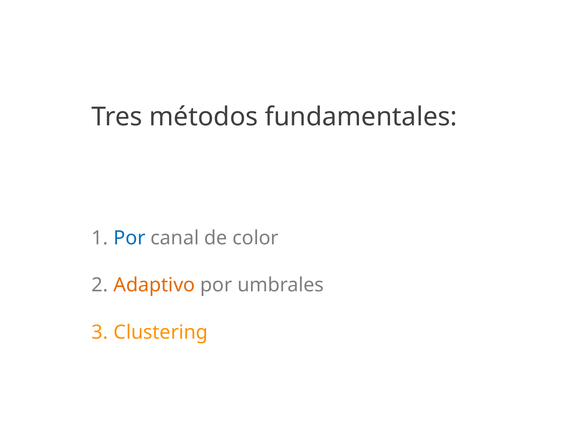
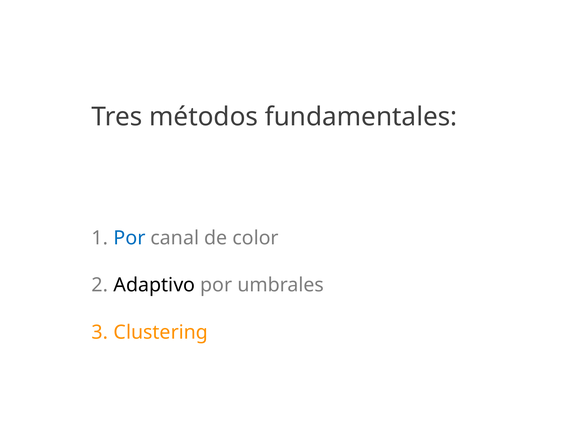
Adaptivo colour: orange -> black (154, 285)
